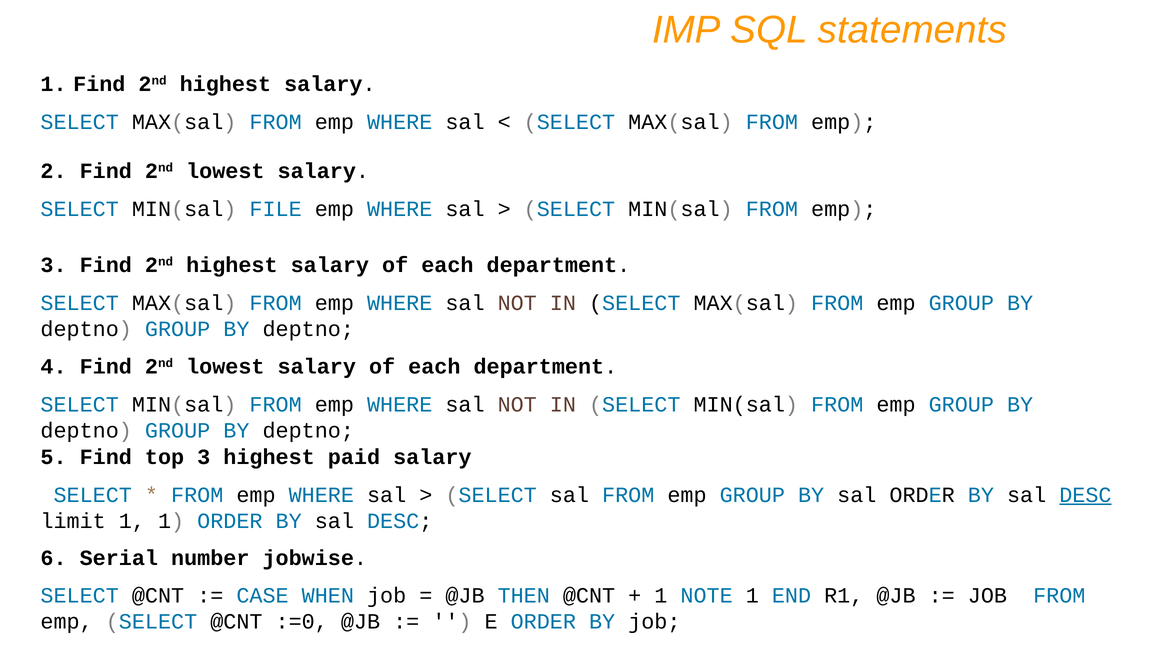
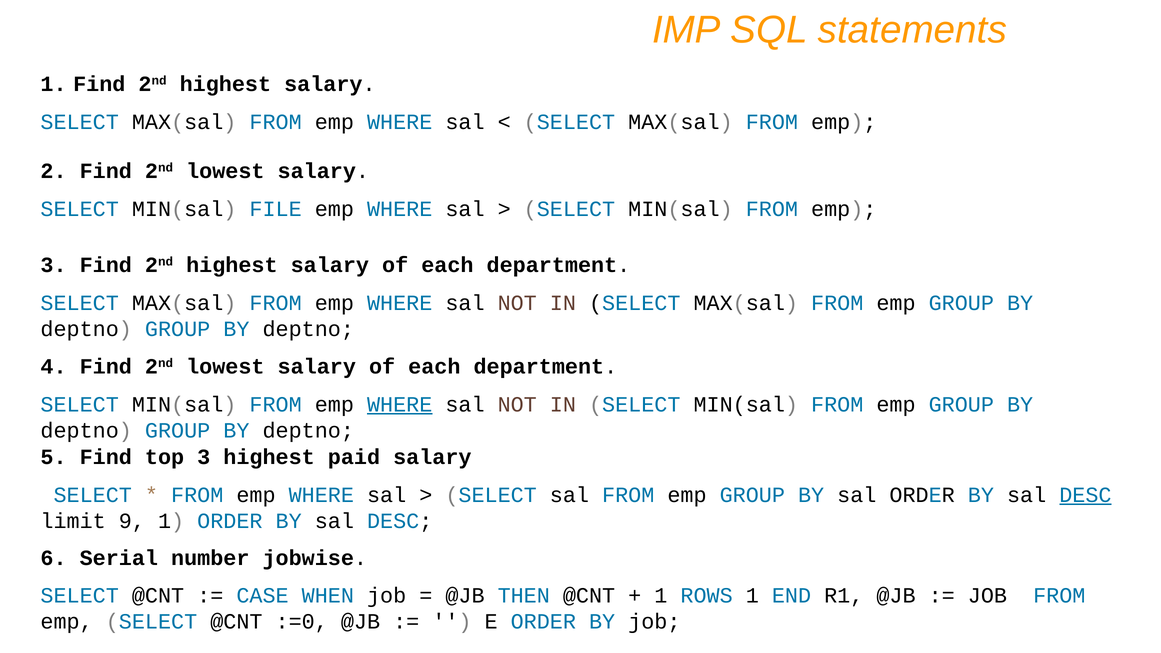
WHERE underline: none -> present (400, 405)
limit 1: 1 -> 9 (132, 521)
NOTE: NOTE -> ROWS (707, 596)
